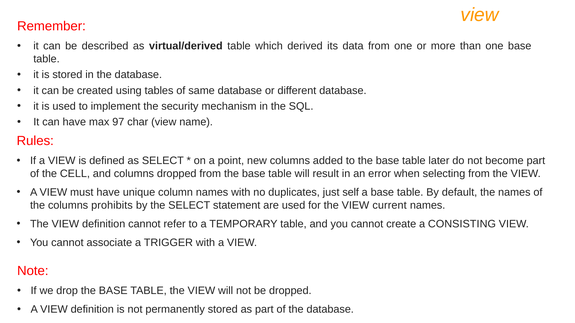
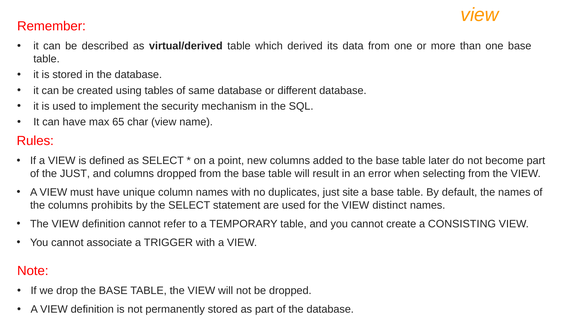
97: 97 -> 65 (118, 122)
the CELL: CELL -> JUST (75, 174)
self: self -> site (351, 193)
current: current -> distinct (390, 205)
